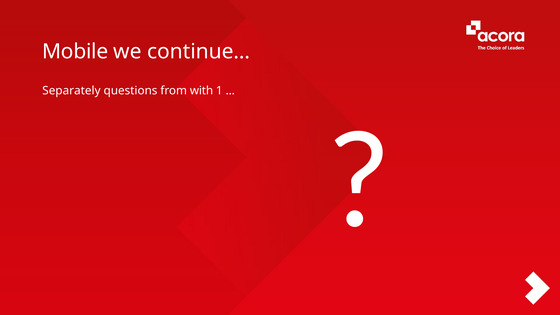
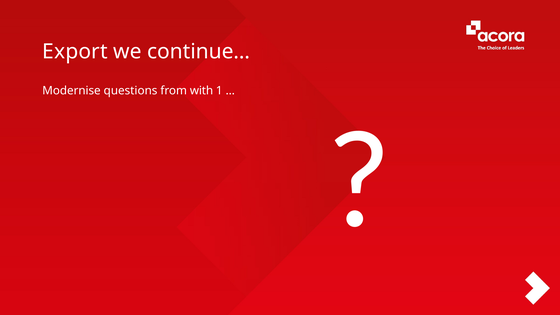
Mobile: Mobile -> Export (75, 52)
Separately: Separately -> Modernise (71, 90)
